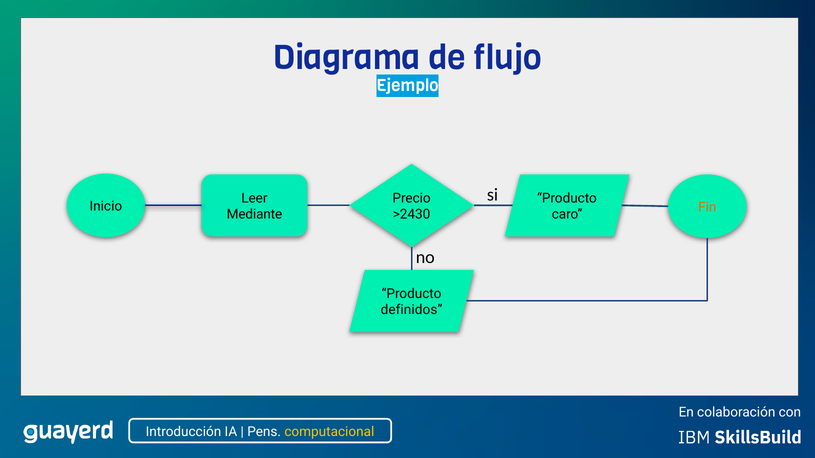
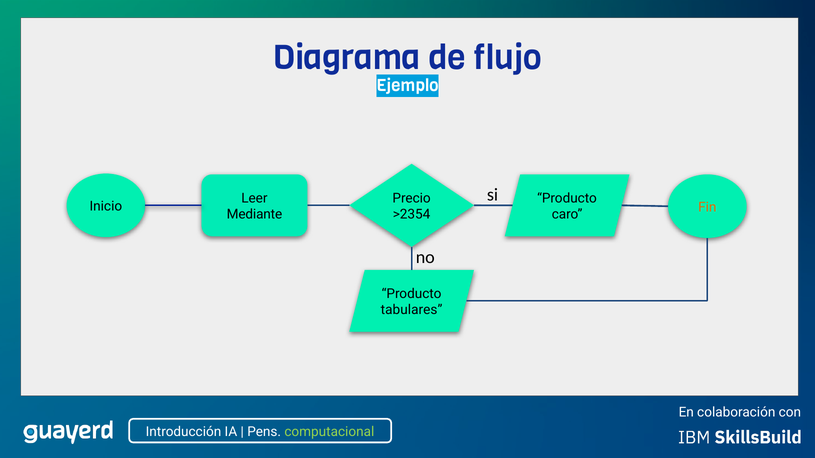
>2430: >2430 -> >2354 (412, 215)
definidos: definidos -> tabulares (412, 310)
computacional colour: yellow -> light green (329, 432)
